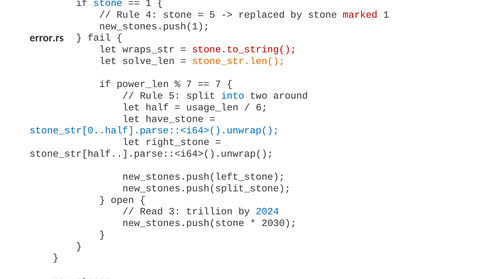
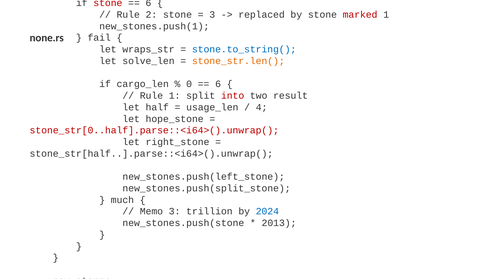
stone colour: blue -> red (108, 3)
1: 1 -> 6 (148, 3)
Rule 4: 4 -> 2 (151, 15)
5: 5 -> 3 (212, 15)
error.rs: error.rs -> none.rs (47, 38)
stone.to_string( colour: red -> blue (244, 49)
power_len: power_len -> cargo_len (143, 84)
7: 7 -> 0 (189, 84)
7: 7 -> 6 (218, 84)
Rule 5: 5 -> 1 (175, 96)
into colour: blue -> red (233, 96)
two around: around -> result (291, 96)
6: 6 -> 4 (262, 107)
have_stone: have_stone -> hope_stone (175, 119)
stone_str[0..half].parse::<i64>().unwrap( colour: blue -> red (154, 130)
open: open -> much (122, 200)
Read: Read -> Memo (151, 211)
2030: 2030 -> 2013 (279, 223)
